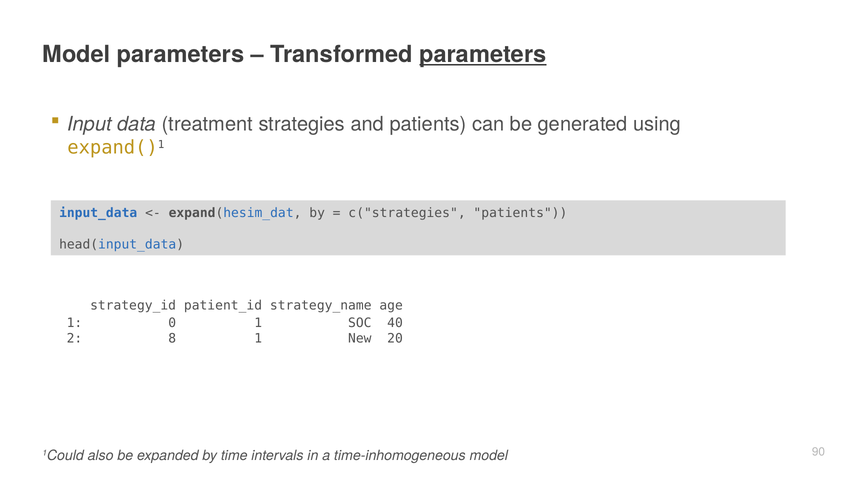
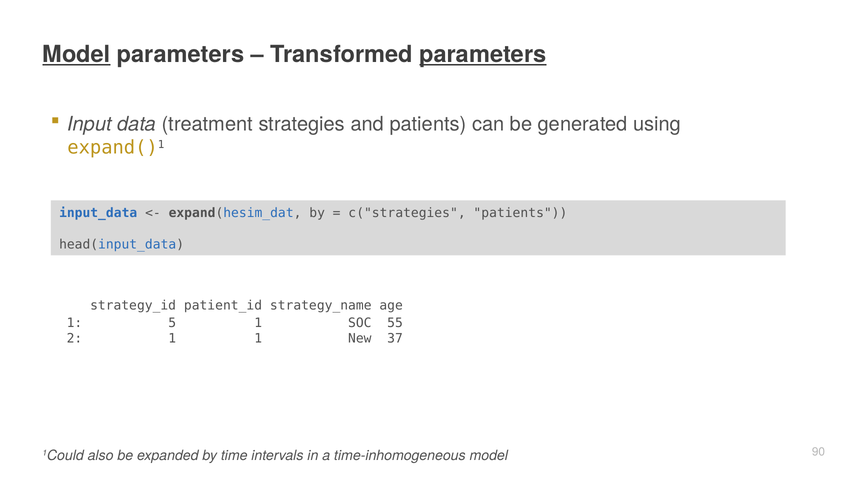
Model underline: none -> present (76, 55)
0: 0 -> 5 (172, 323)
40: 40 -> 55 (395, 323)
2 8: 8 -> 1 (172, 338)
20: 20 -> 37 (395, 338)
